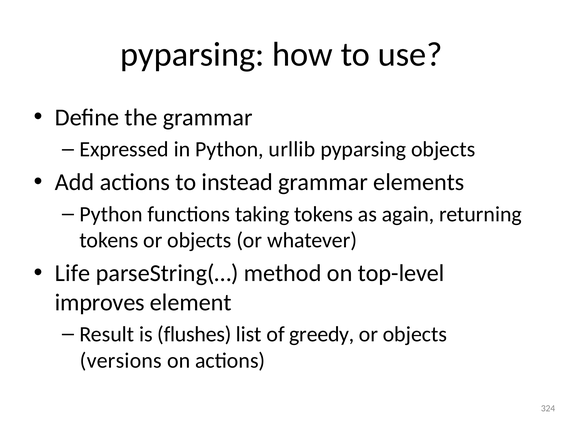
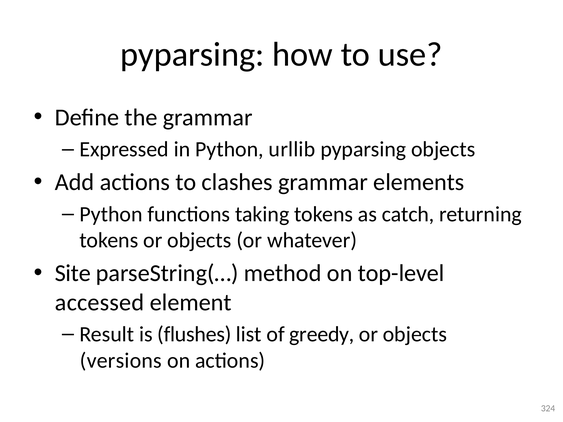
instead: instead -> clashes (237, 182)
again: again -> catch (408, 214)
Life: Life -> Site (73, 273)
improves: improves -> accessed (100, 303)
